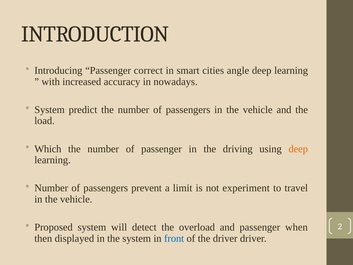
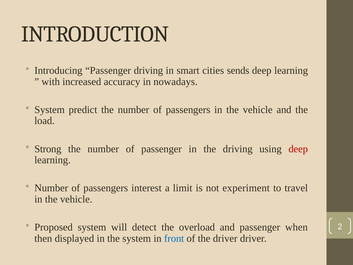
Passenger correct: correct -> driving (148, 70)
angle: angle -> sends (238, 70)
Which: Which -> Strong (48, 149)
deep colour: orange -> red (298, 149)
prevent: prevent -> interest (147, 188)
